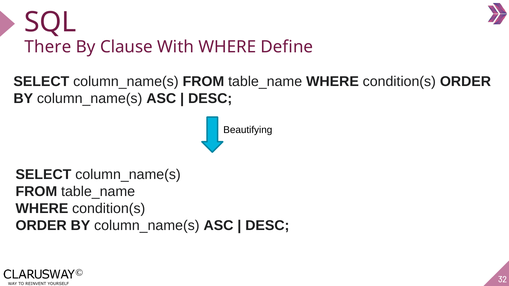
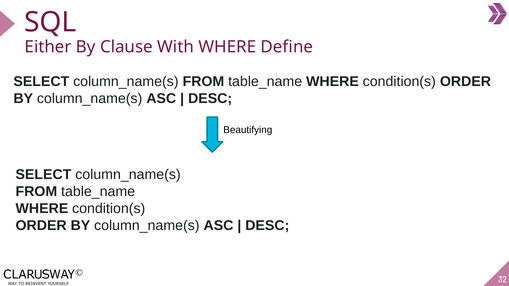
There: There -> Either (48, 47)
